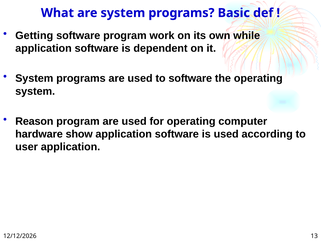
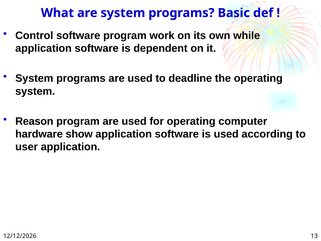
Getting: Getting -> Control (34, 36)
to software: software -> deadline (190, 78)
